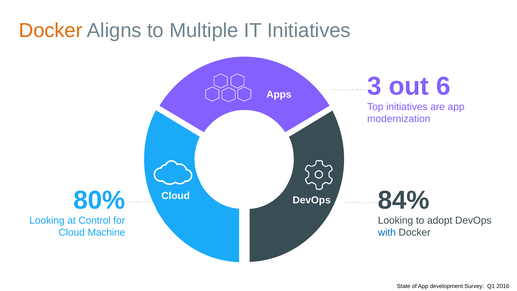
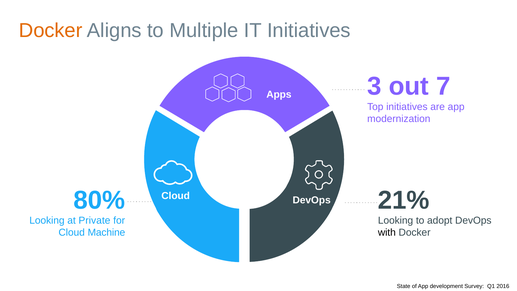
6: 6 -> 7 (443, 86)
84%: 84% -> 21% (404, 200)
Control: Control -> Private (94, 220)
with colour: blue -> black (387, 233)
